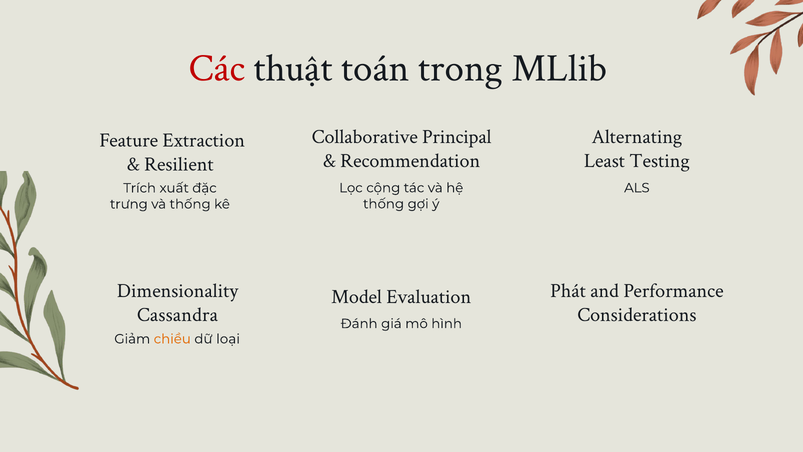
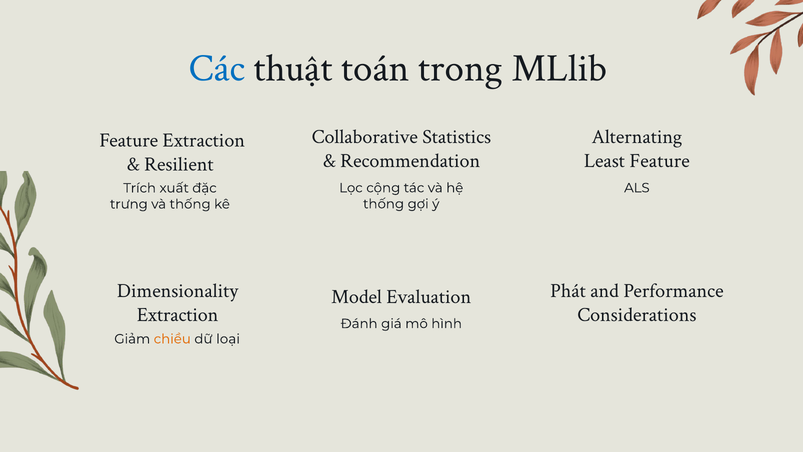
Các colour: red -> blue (217, 68)
Principal: Principal -> Statistics (457, 136)
Least Testing: Testing -> Feature (660, 160)
Cassandra: Cassandra -> Extraction (178, 315)
